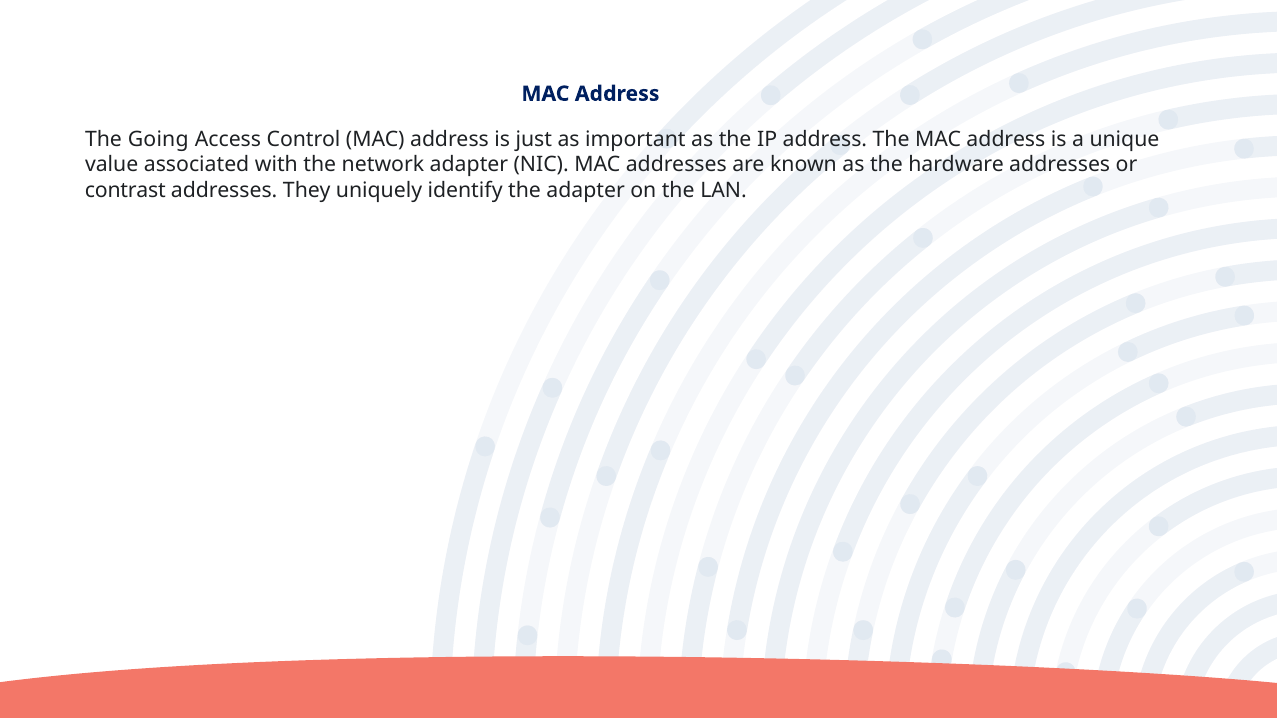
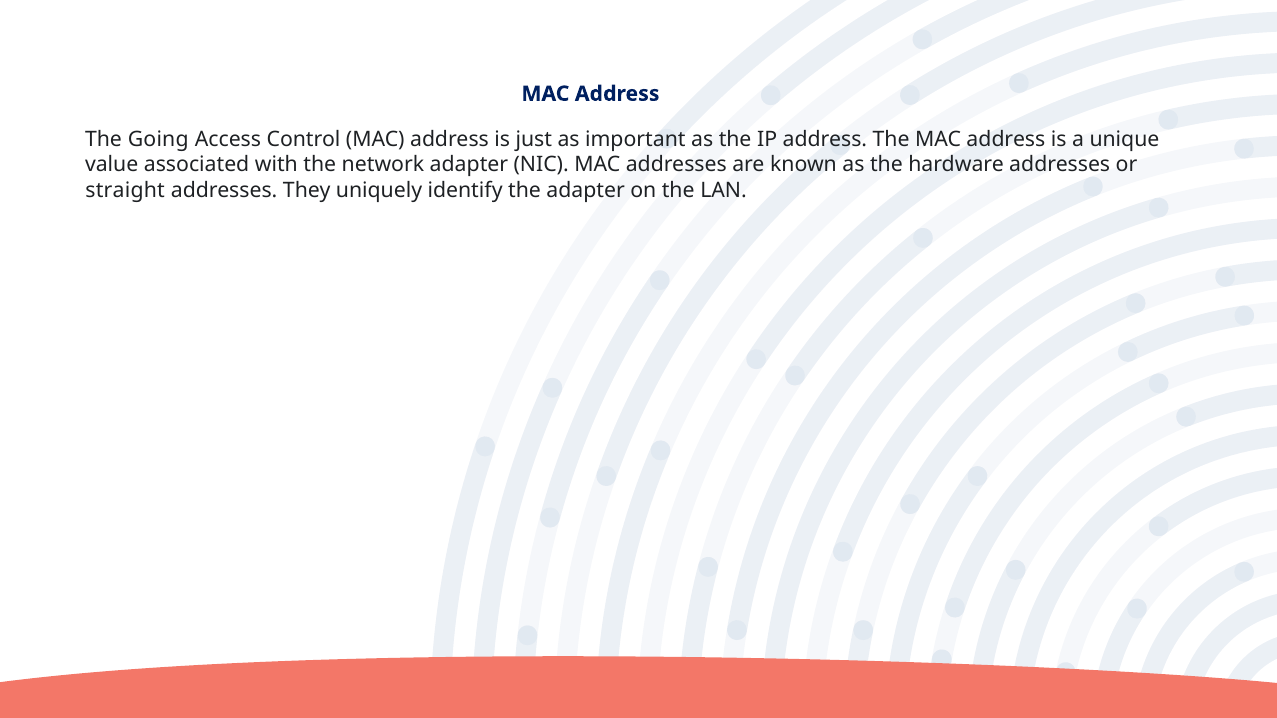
contrast: contrast -> straight (125, 190)
